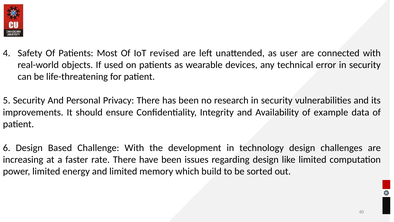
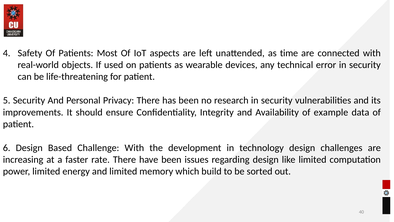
revised: revised -> aspects (165, 53)
user: user -> time (289, 53)
